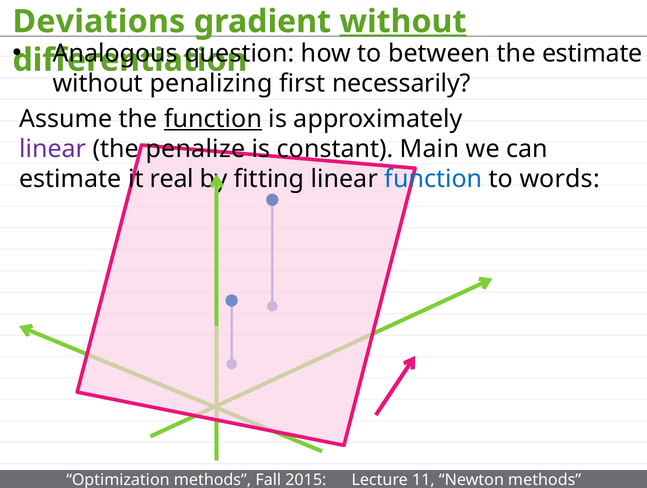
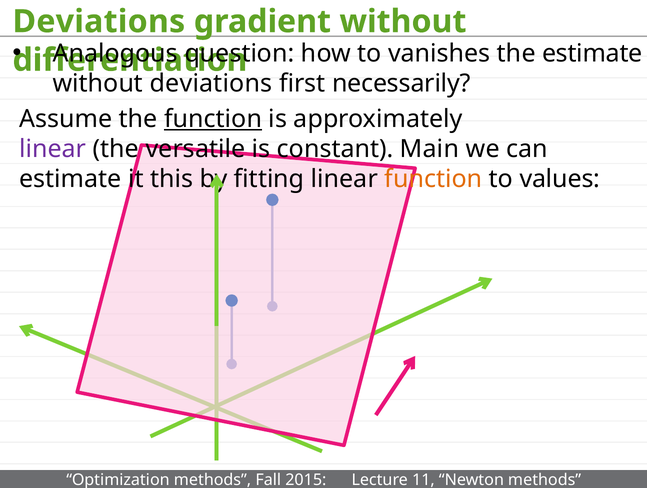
without underline: present -> none (403, 22)
between: between -> vanishes (439, 53)
penalizing: penalizing -> deviations (211, 83)
penalize: penalize -> versatile (195, 149)
real: real -> this (172, 179)
function colour: blue -> orange (433, 179)
words: words -> values (560, 179)
